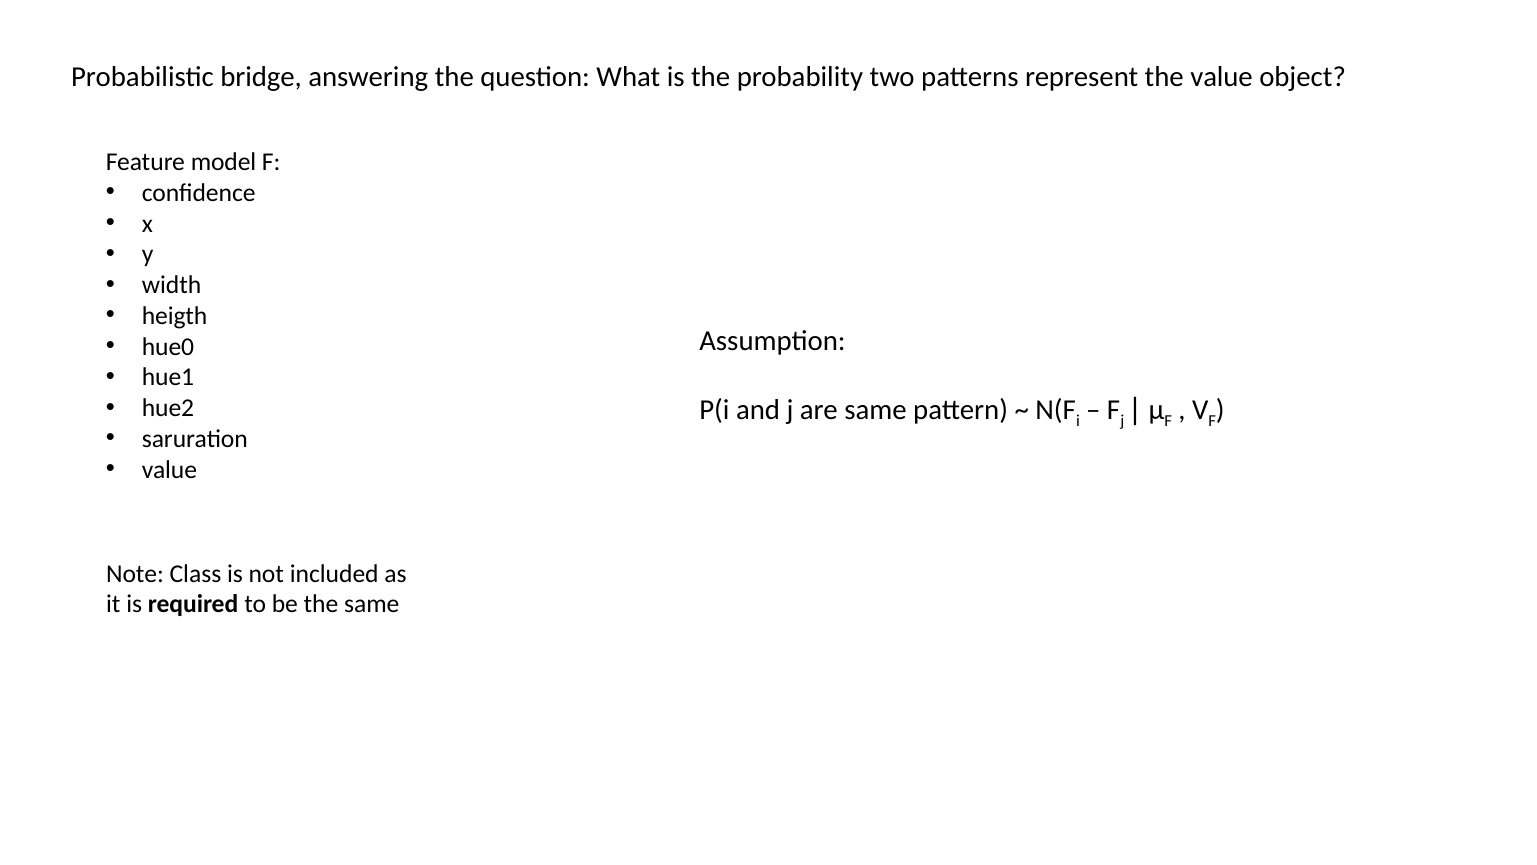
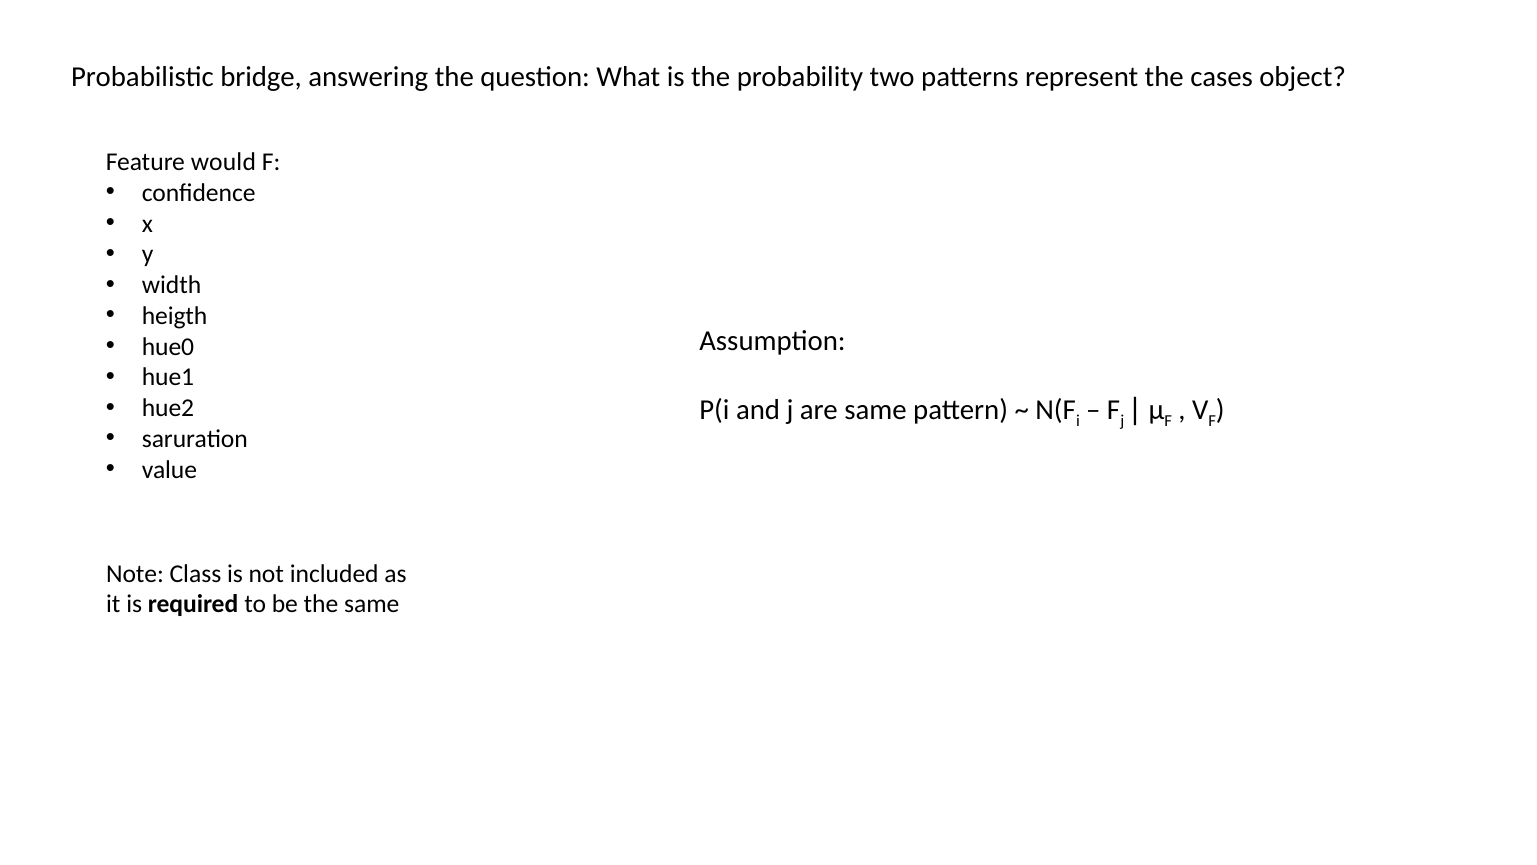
the value: value -> cases (1222, 77)
model: model -> would (223, 162)
